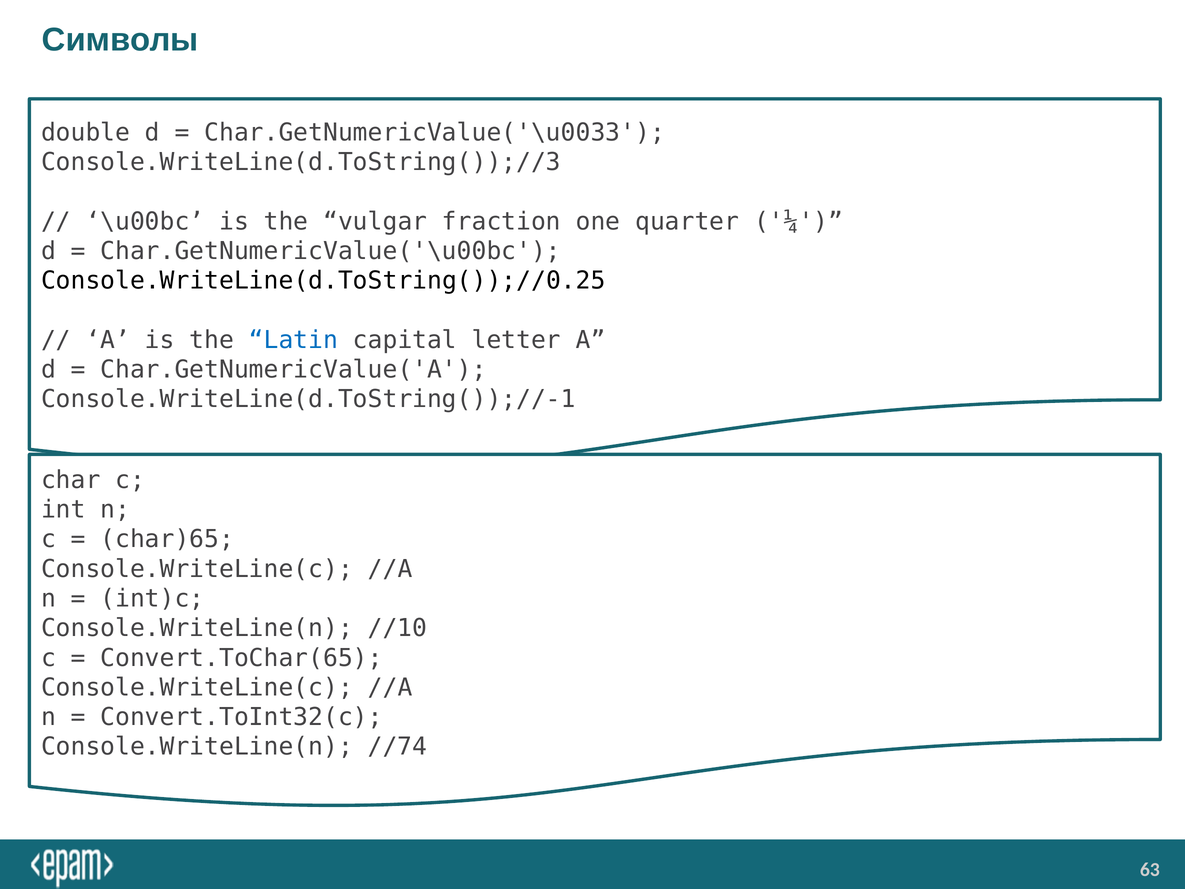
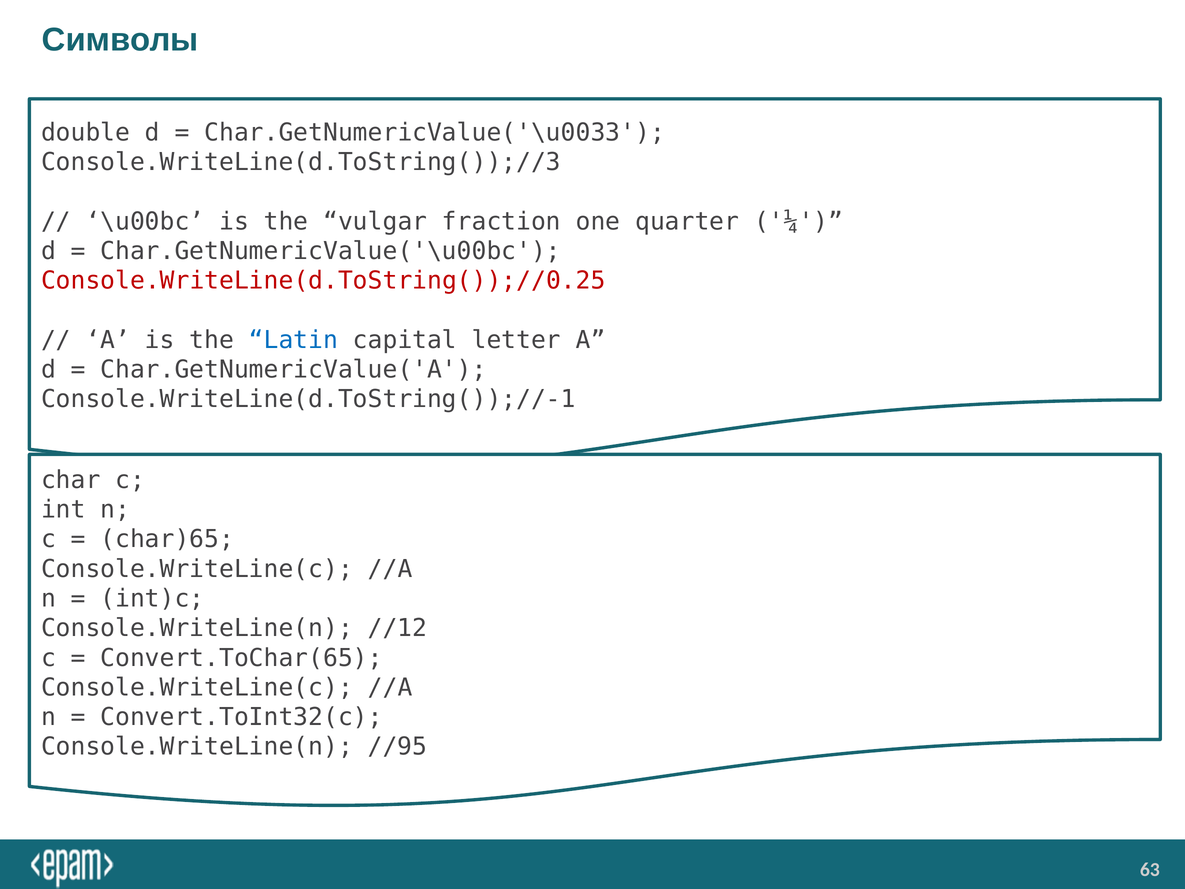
Console.WriteLine(d.ToString());//0.25 colour: black -> red (323, 281)
//10: //10 -> //12 (397, 628)
//74: //74 -> //95 (397, 747)
